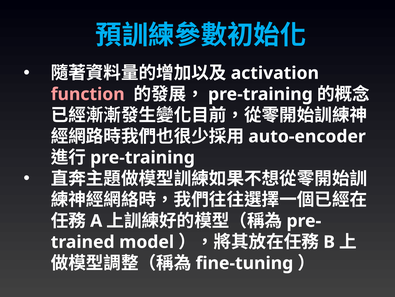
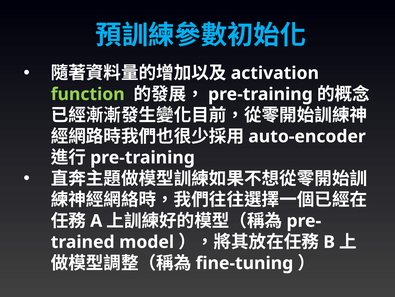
function colour: pink -> light green (88, 94)
